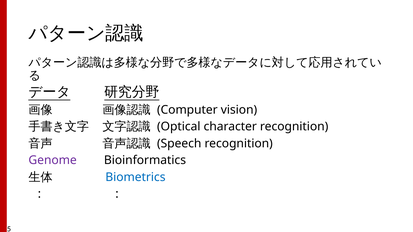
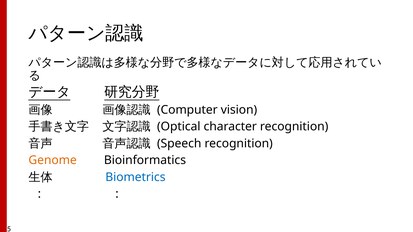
Genome colour: purple -> orange (53, 161)
